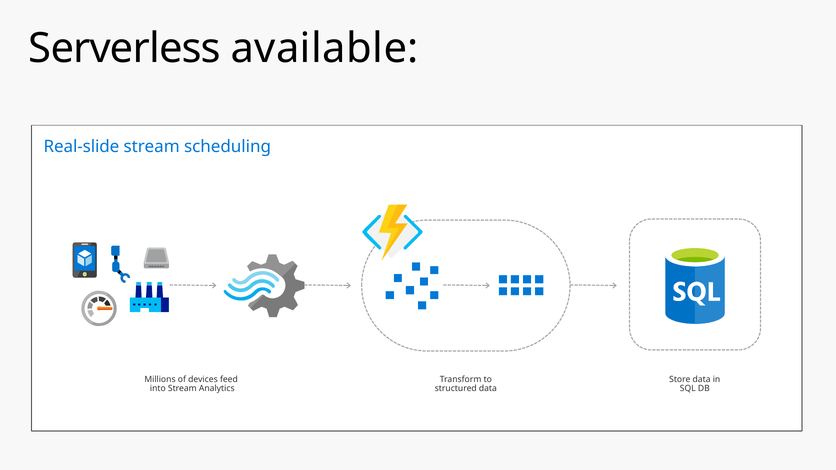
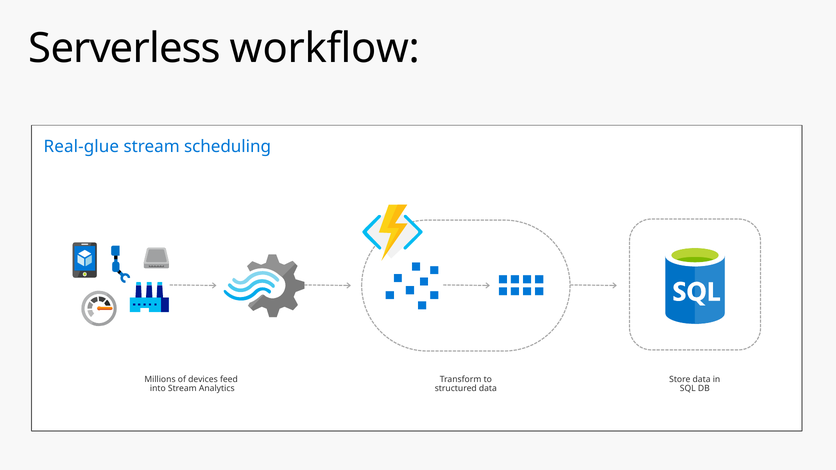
available: available -> workflow (325, 48)
Real-slide: Real-slide -> Real-glue (81, 147)
